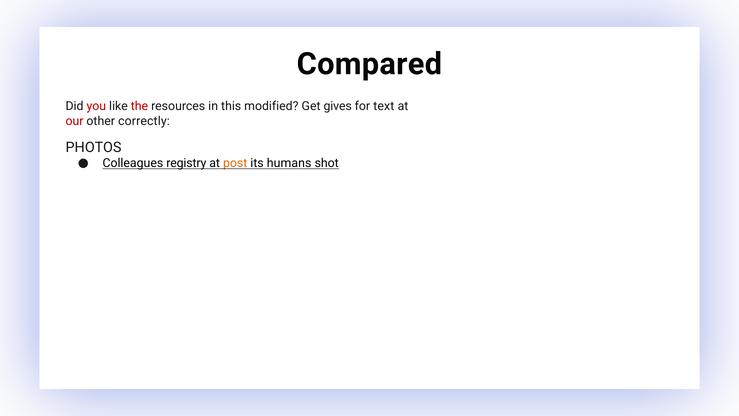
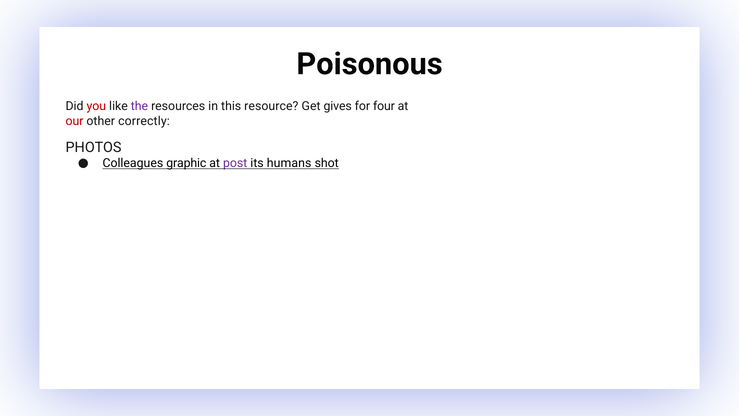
Compared: Compared -> Poisonous (370, 64)
the colour: red -> purple (139, 106)
modified: modified -> resource (271, 106)
text: text -> four (384, 106)
registry: registry -> graphic (186, 163)
post colour: orange -> purple (235, 163)
